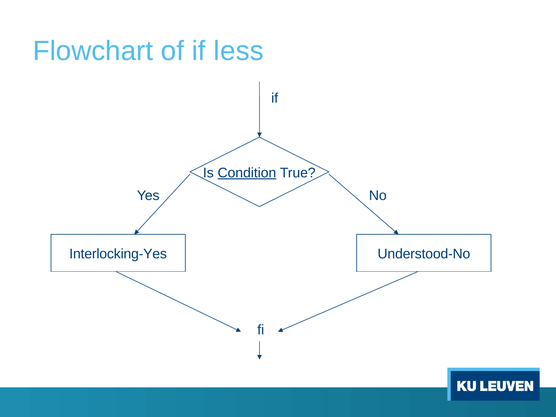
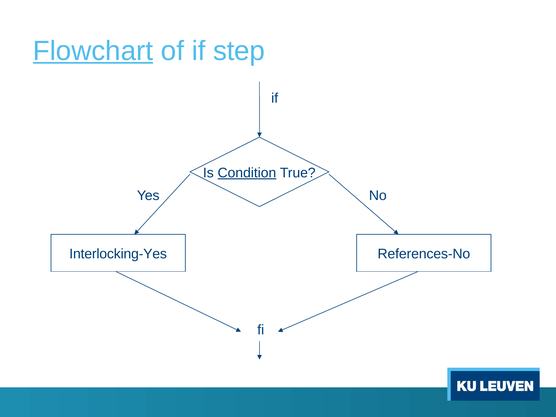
Flowchart underline: none -> present (93, 51)
less: less -> step (239, 51)
Understood-No: Understood-No -> References-No (424, 254)
